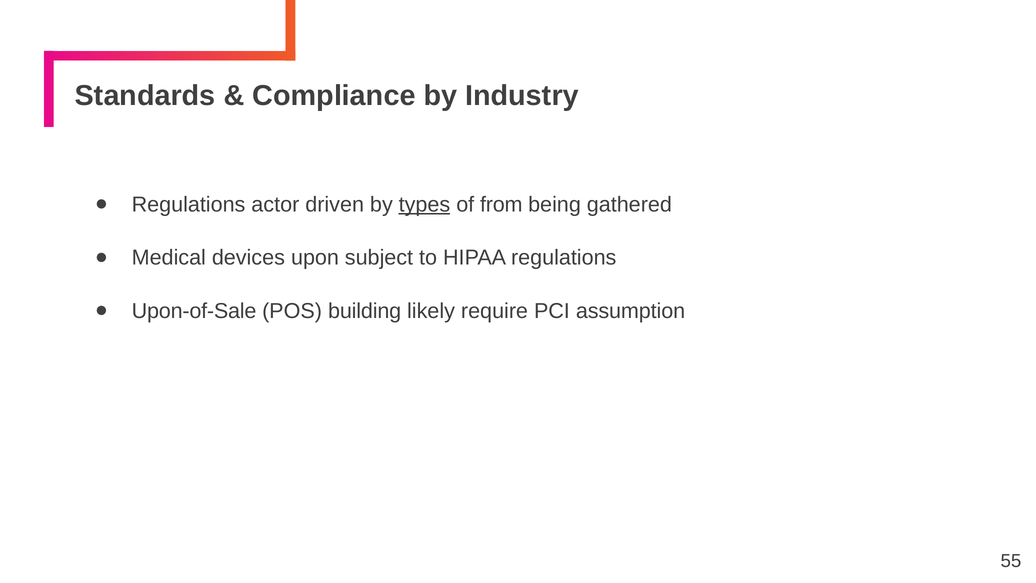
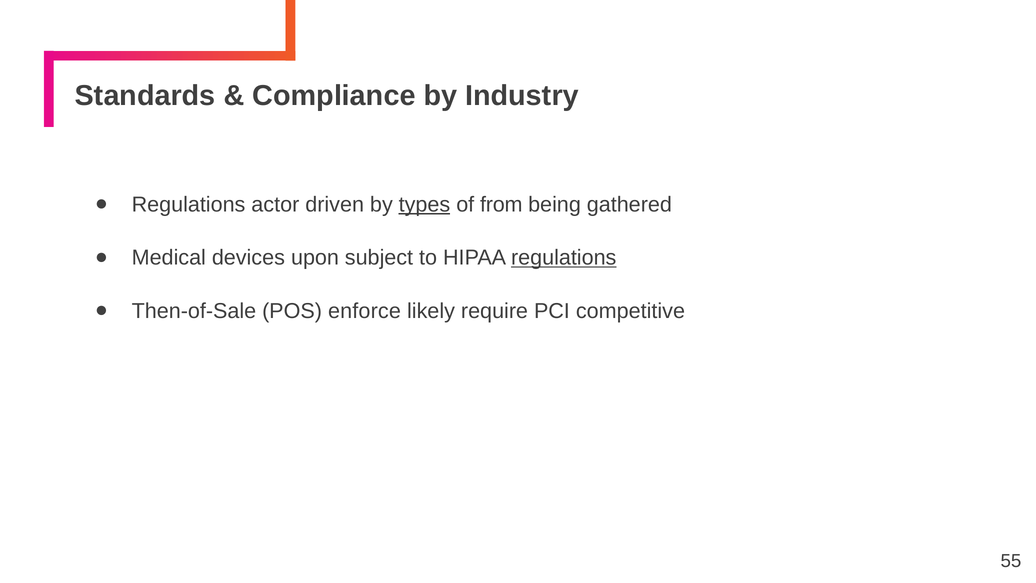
regulations underline: none -> present (564, 258)
Upon-of-Sale: Upon-of-Sale -> Then-of-Sale (194, 311)
building: building -> enforce (364, 311)
assumption: assumption -> competitive (630, 311)
